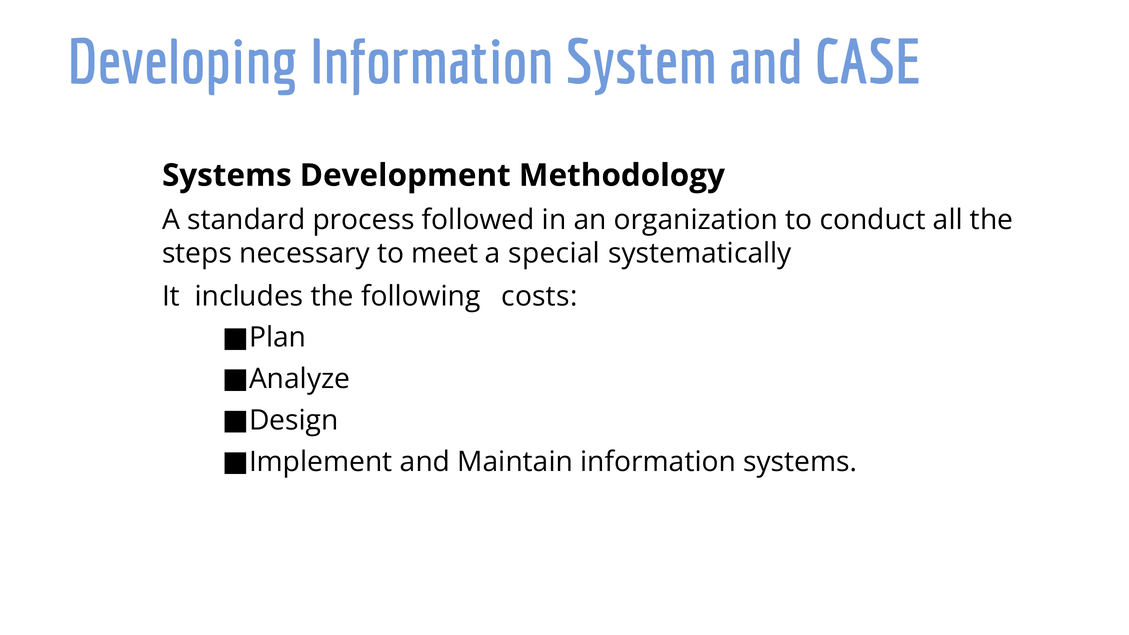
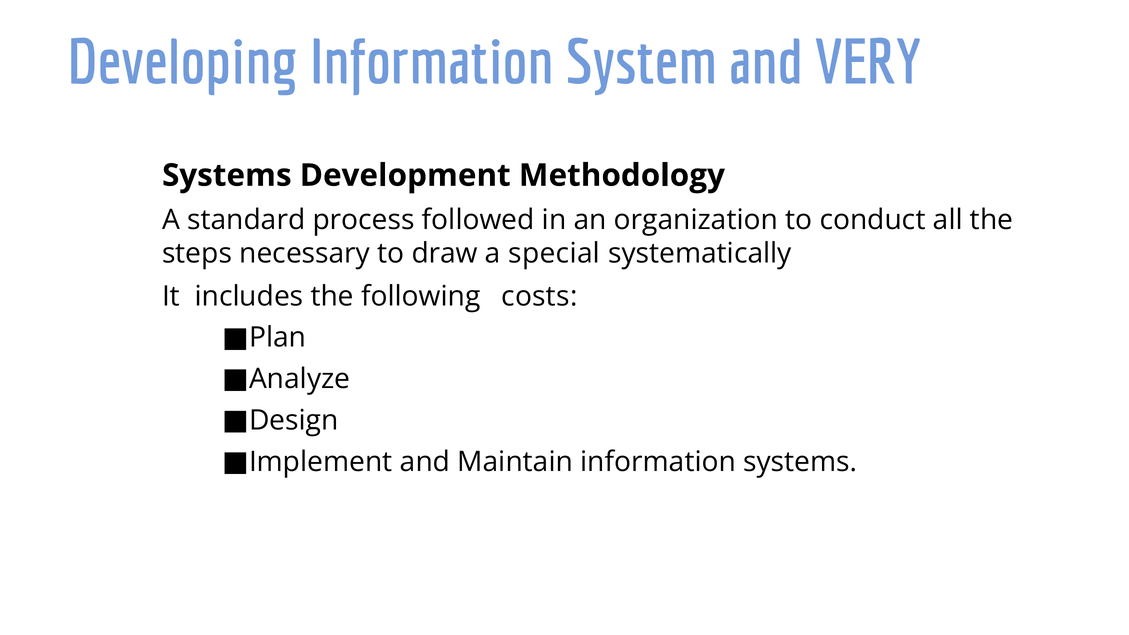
CASE: CASE -> VERY (868, 63)
meet: meet -> draw (445, 254)
